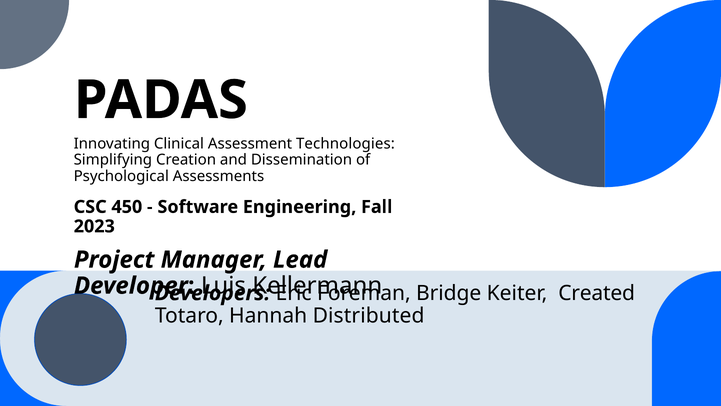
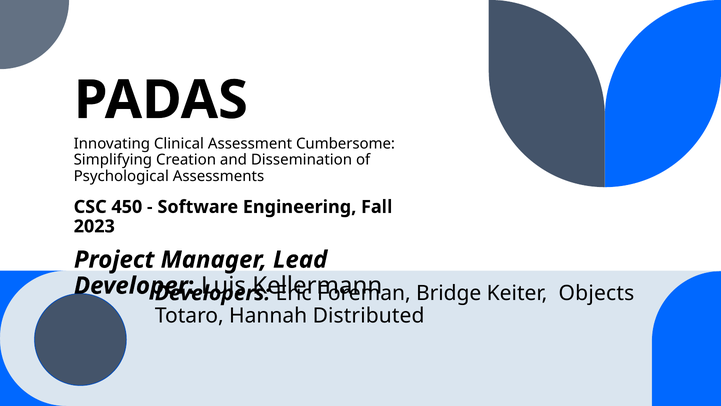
Technologies: Technologies -> Cumbersome (346, 143)
Created: Created -> Objects (596, 293)
